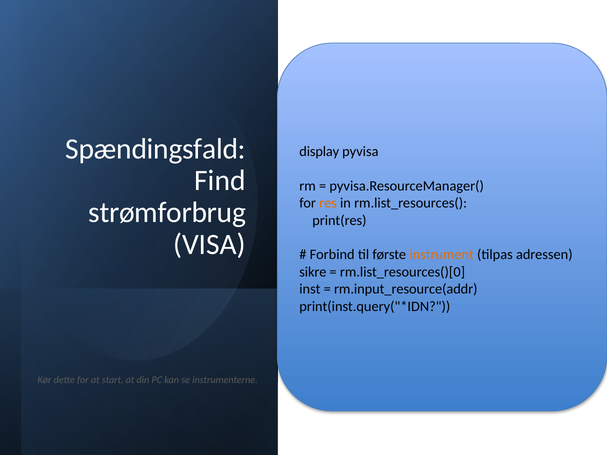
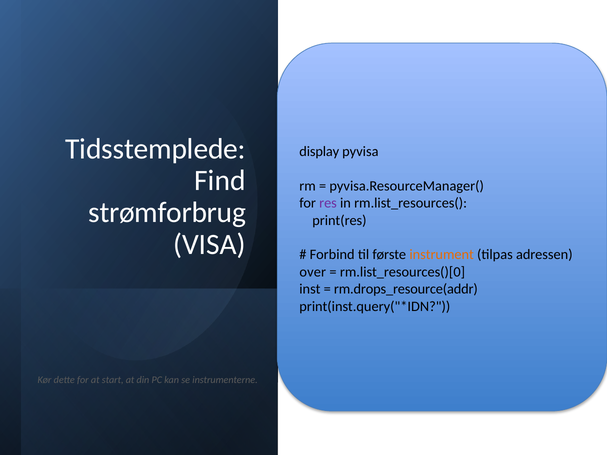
Spændingsfald: Spændingsfald -> Tidsstemplede (155, 149)
res colour: orange -> purple (328, 203)
sikre: sikre -> over (313, 272)
rm.input_resource(addr: rm.input_resource(addr -> rm.drops_resource(addr (406, 289)
